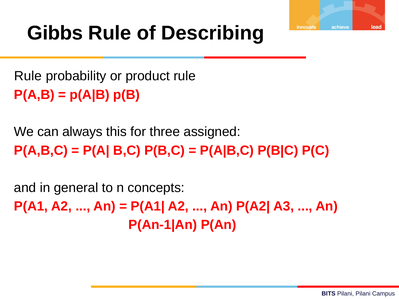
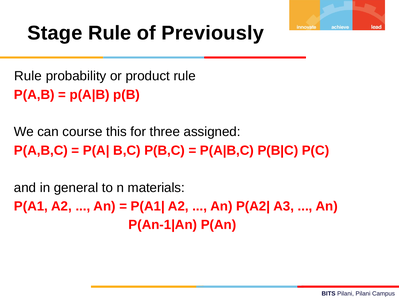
Gibbs: Gibbs -> Stage (55, 33)
Describing: Describing -> Previously (213, 33)
always: always -> course (82, 132)
concepts: concepts -> materials (156, 188)
